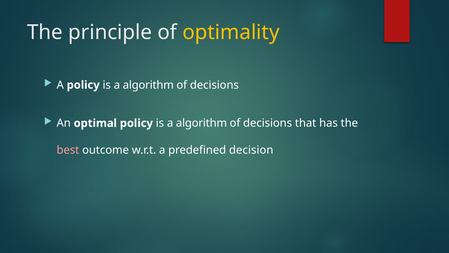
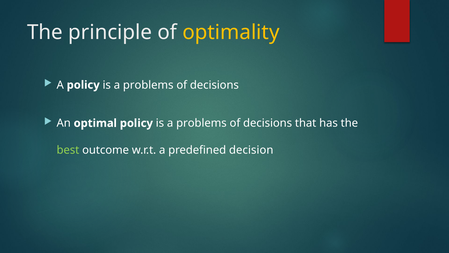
algorithm: algorithm -> problems (148, 85)
algorithm: algorithm -> problems (201, 123)
best colour: pink -> light green (68, 150)
